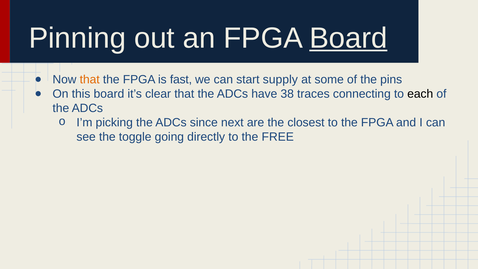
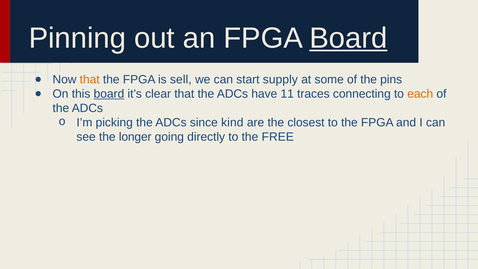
fast: fast -> sell (181, 80)
board underline: none -> present (109, 94)
38: 38 -> 11 (287, 94)
each colour: black -> orange (420, 94)
next: next -> kind (232, 123)
toggle: toggle -> longer (135, 137)
